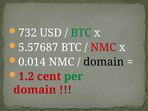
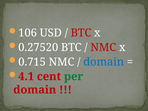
732: 732 -> 106 (28, 33)
BTC colour: green -> red (81, 33)
5.57687: 5.57687 -> 0.27520 (38, 47)
0.014: 0.014 -> 0.715 (32, 62)
domain colour: black -> blue (104, 62)
1.2: 1.2 -> 4.1 (26, 76)
